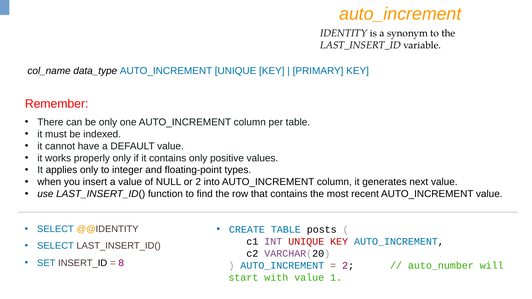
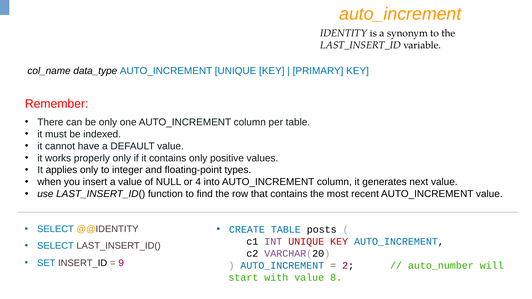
or 2: 2 -> 4 (198, 182)
8: 8 -> 9 (121, 263)
1: 1 -> 8 (336, 278)
